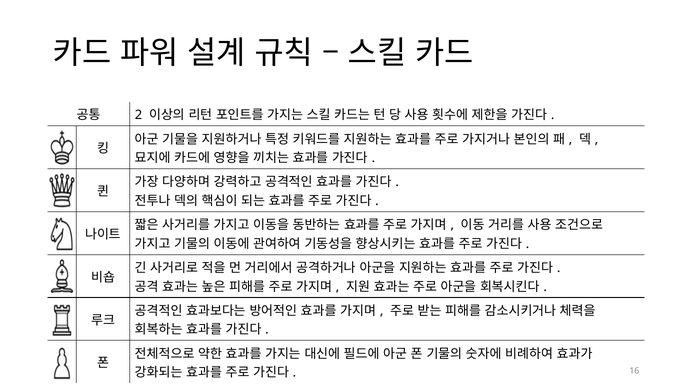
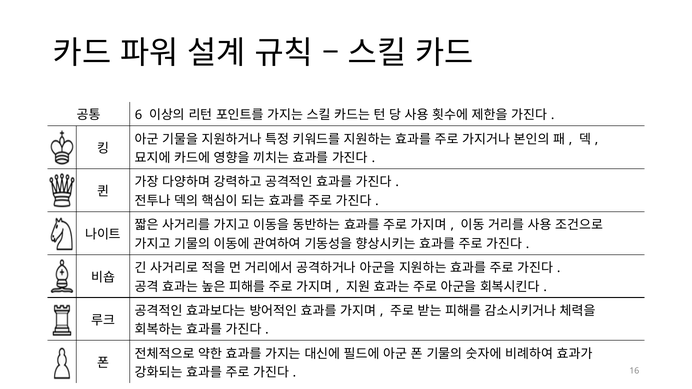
2: 2 -> 6 (139, 115)
